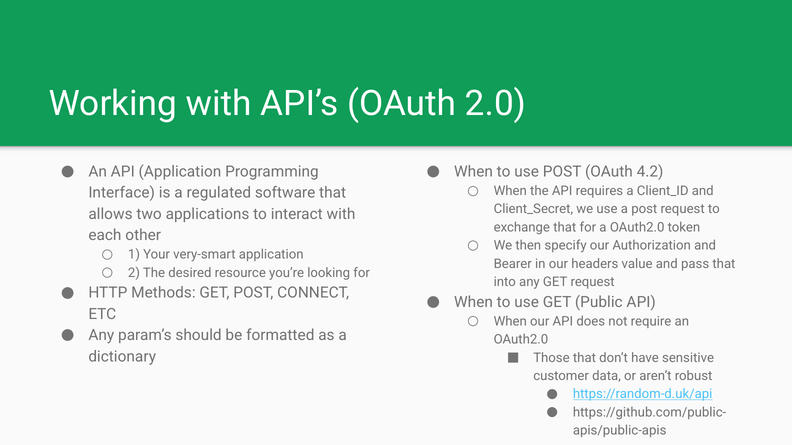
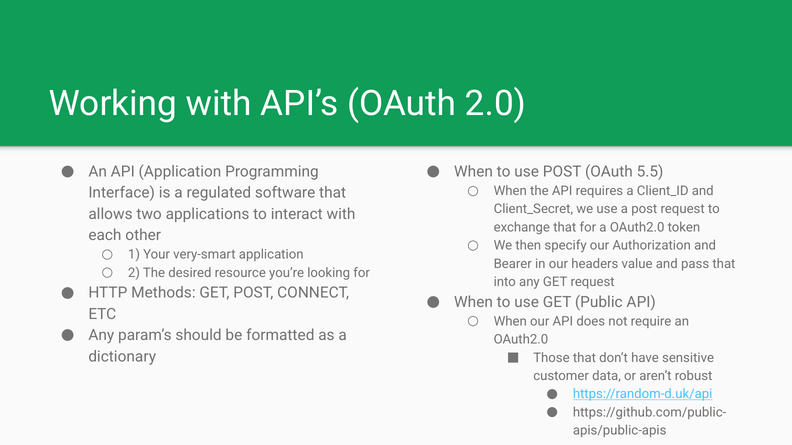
4.2: 4.2 -> 5.5 (650, 172)
